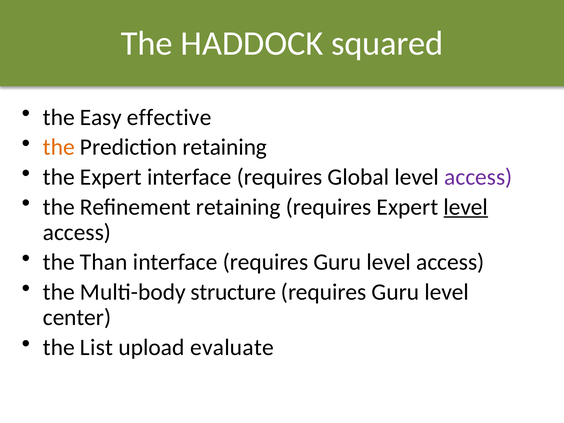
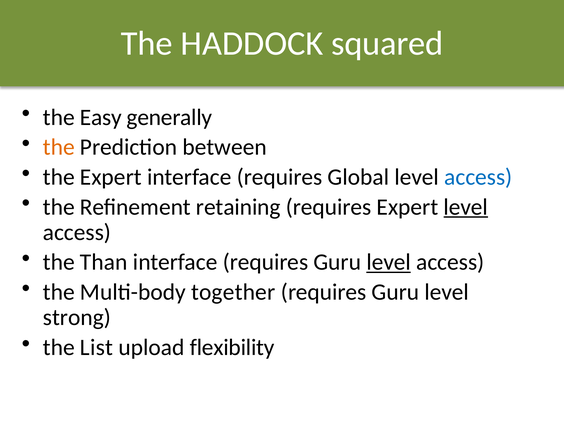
effective: effective -> generally (169, 117)
Prediction retaining: retaining -> between (225, 147)
access colour: purple -> blue (478, 177)
level underline: none -> present (389, 262)
structure: structure -> together (233, 292)
center: center -> strong (77, 317)
evaluate: evaluate -> flexibility (232, 347)
